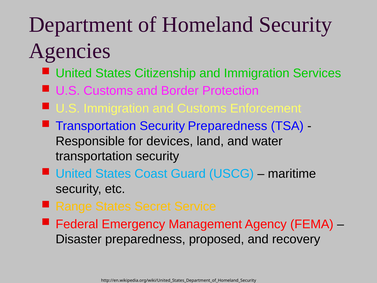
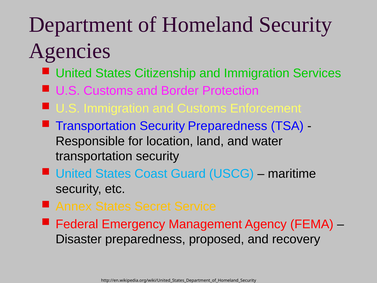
devices: devices -> location (170, 141)
Range: Range -> Annex (74, 206)
